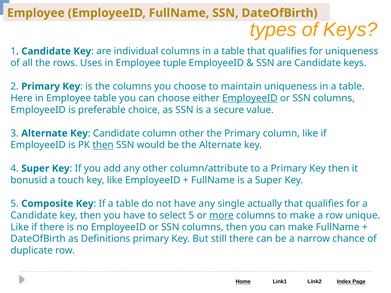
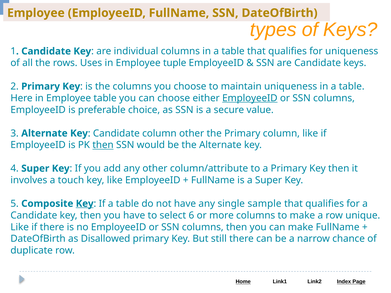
bonusid: bonusid -> involves (29, 180)
Key underline: none -> present (85, 204)
actually: actually -> sample (264, 204)
select 5: 5 -> 6 (191, 216)
more underline: present -> none (221, 216)
Definitions: Definitions -> Disallowed (106, 239)
